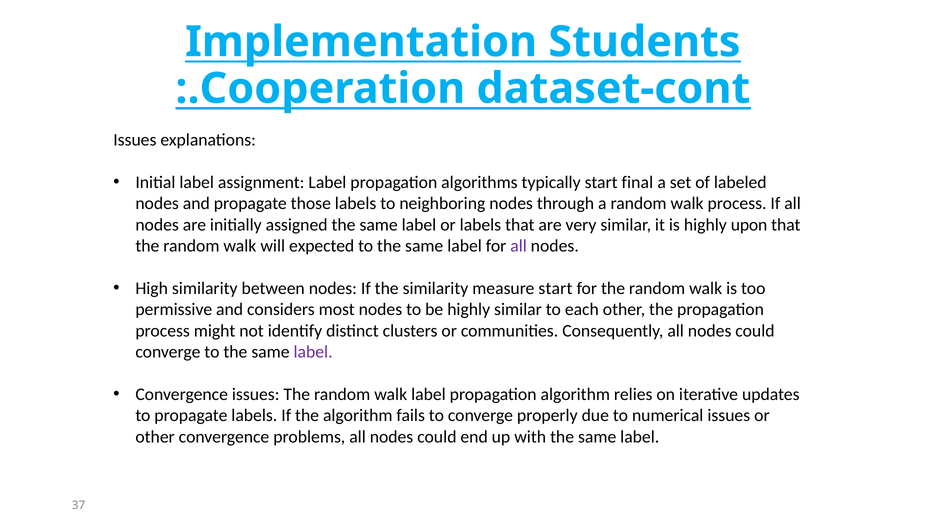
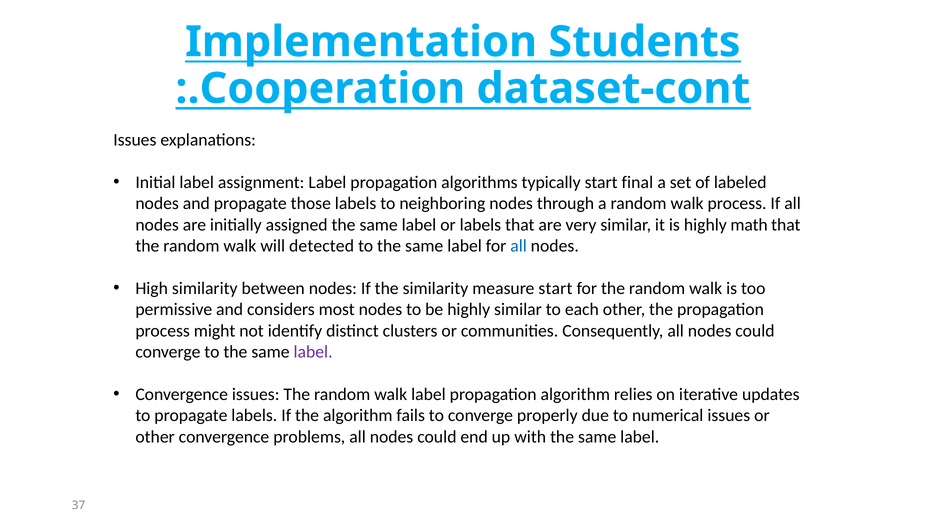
upon: upon -> math (749, 225)
expected: expected -> detected (322, 246)
all colour: purple -> blue (519, 246)
